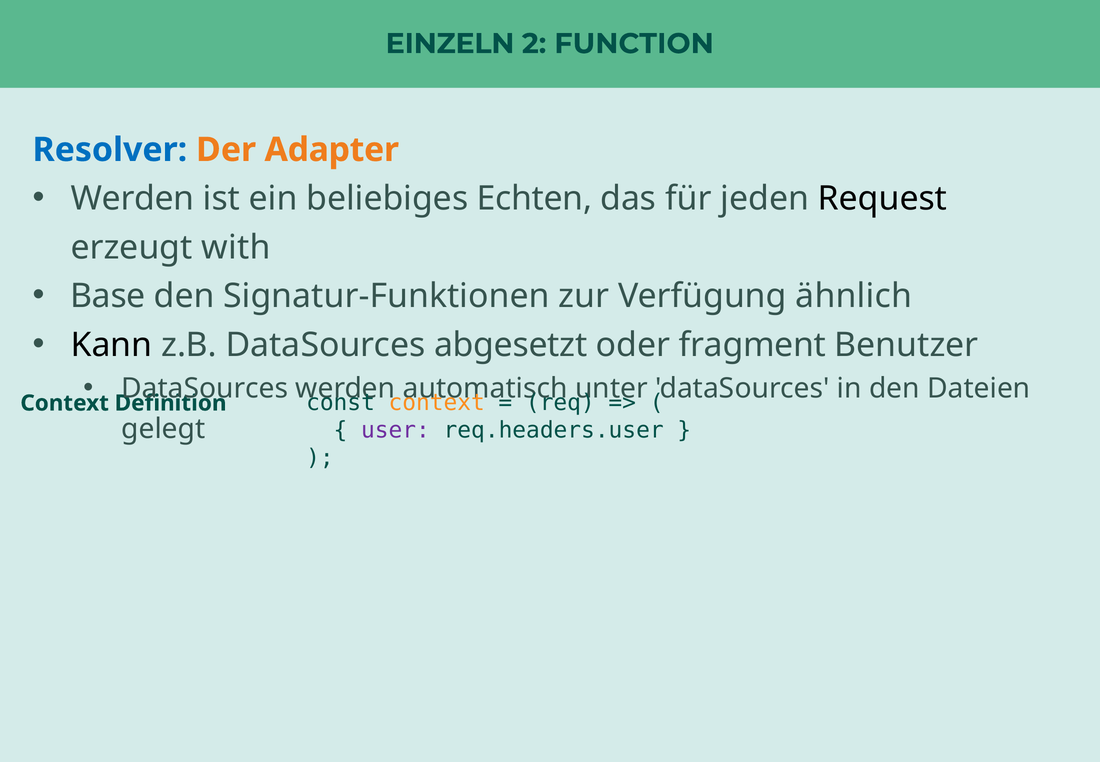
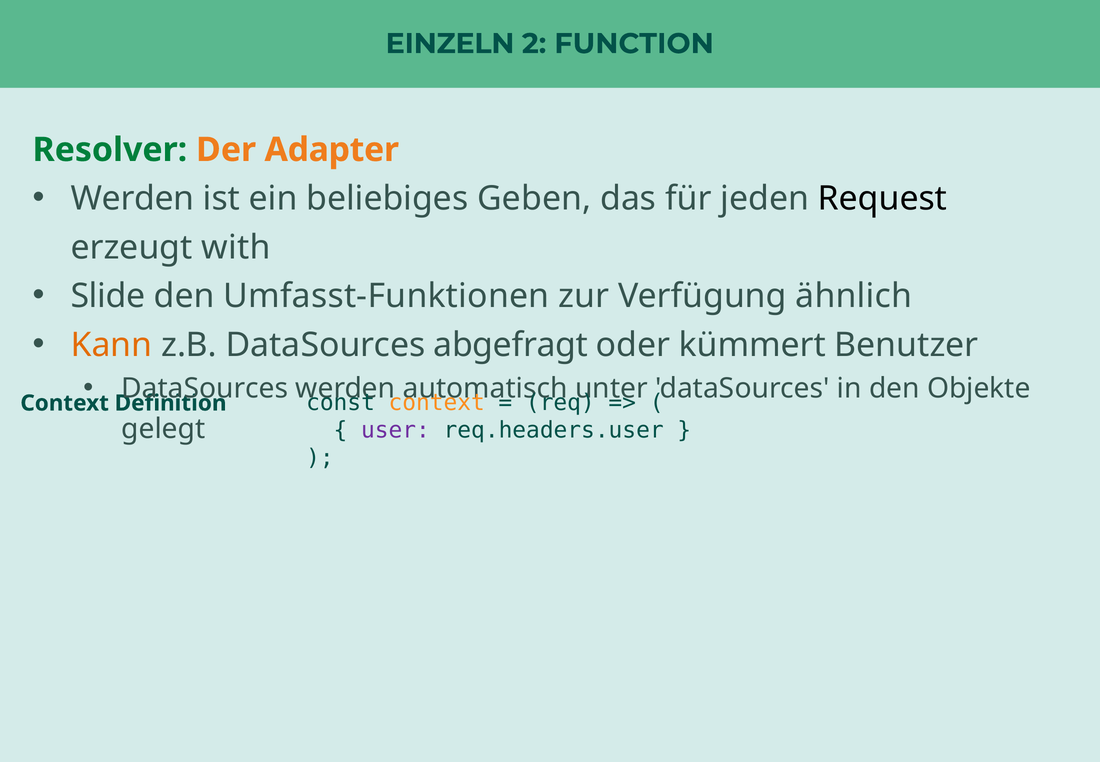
Resolver colour: blue -> green (110, 150)
Echten: Echten -> Geben (534, 198)
Base: Base -> Slide (108, 296)
Signatur-Funktionen: Signatur-Funktionen -> Umfasst-Funktionen (386, 296)
Kann colour: black -> orange (111, 345)
abgesetzt: abgesetzt -> abgefragt (511, 345)
fragment: fragment -> kümmert (752, 345)
Dateien: Dateien -> Objekte (979, 388)
